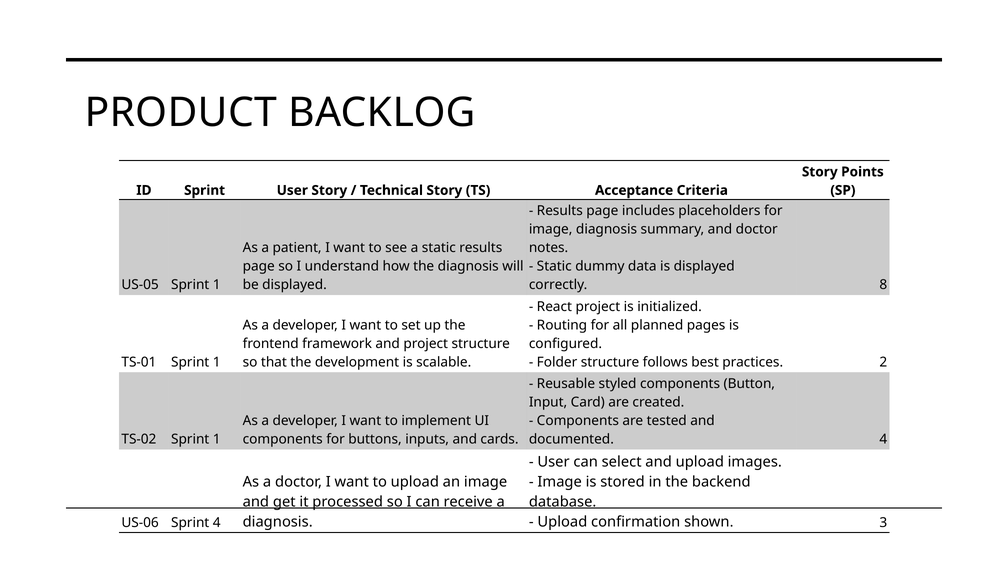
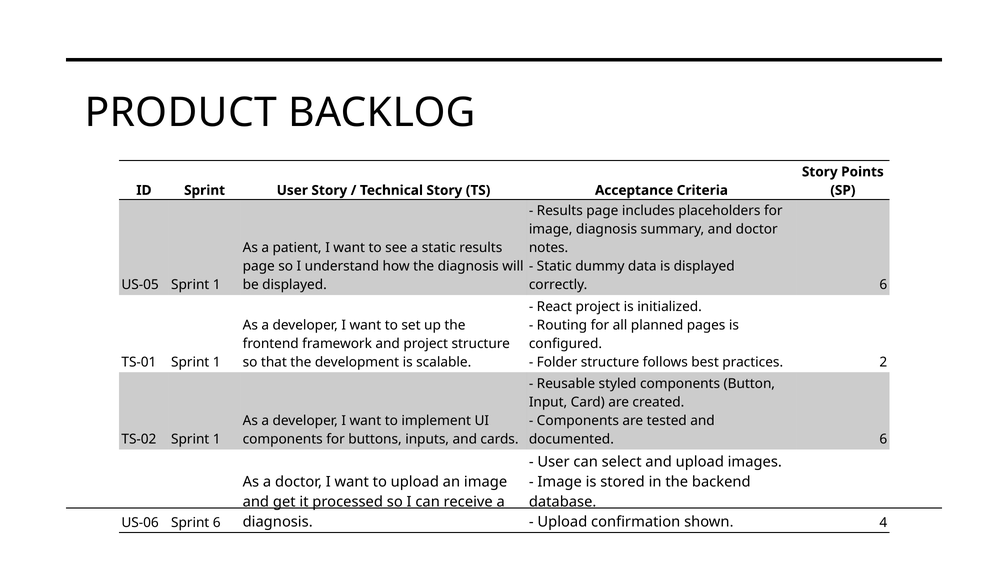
correctly 8: 8 -> 6 (883, 285)
documented 4: 4 -> 6 (883, 439)
3: 3 -> 4 (883, 523)
Sprint 4: 4 -> 6 (217, 523)
